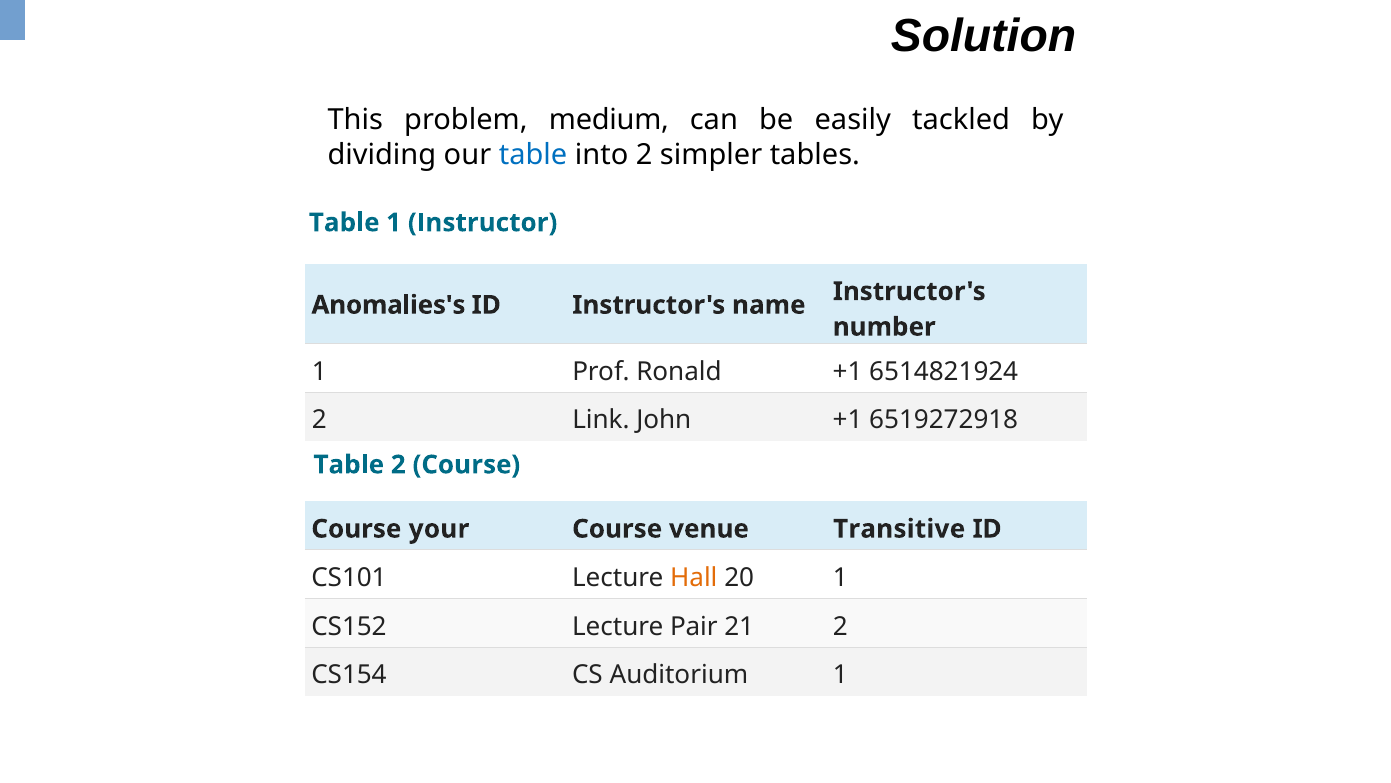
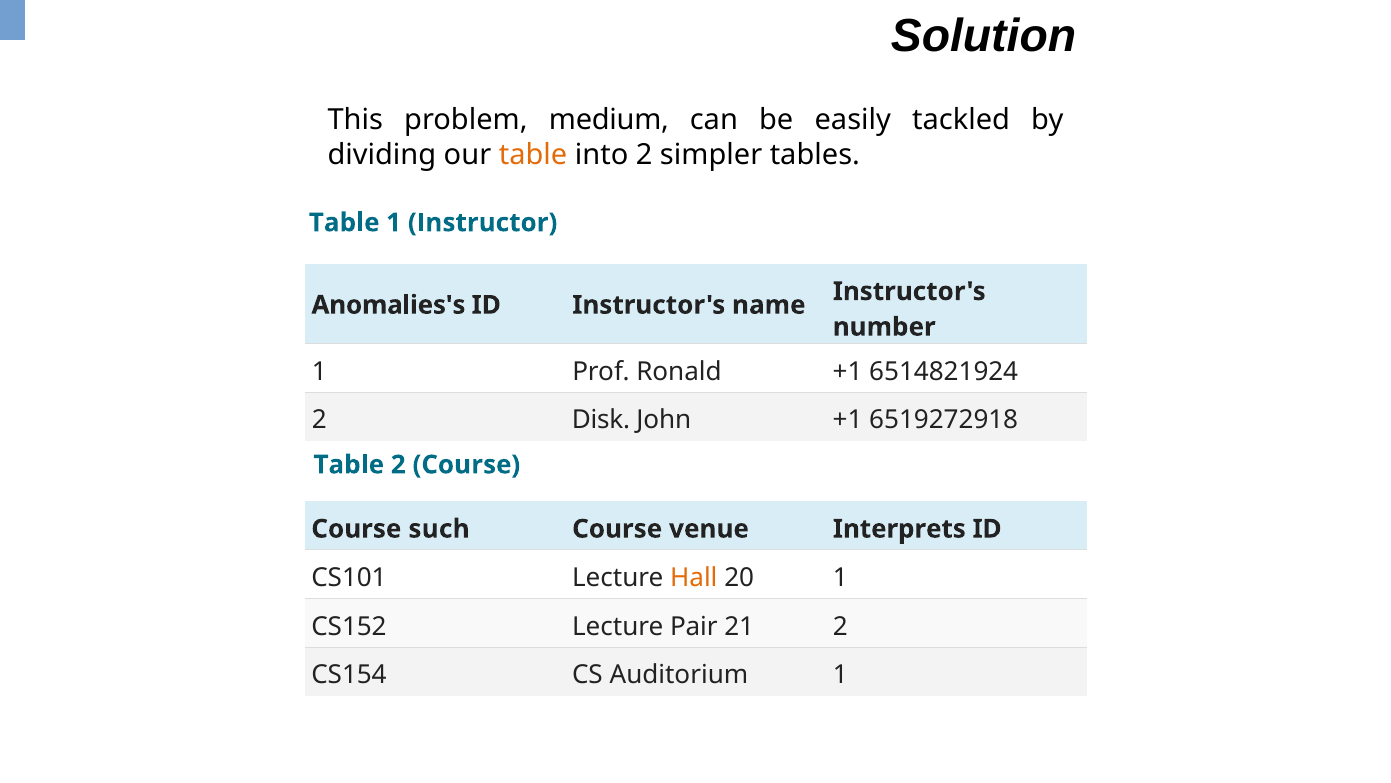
table colour: blue -> orange (533, 155)
Link: Link -> Disk (601, 420)
your: your -> such (439, 529)
Transitive: Transitive -> Interprets (899, 529)
